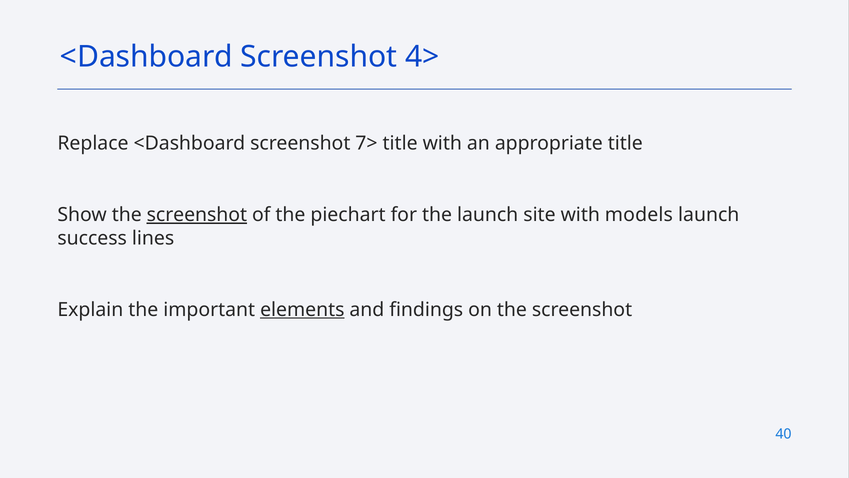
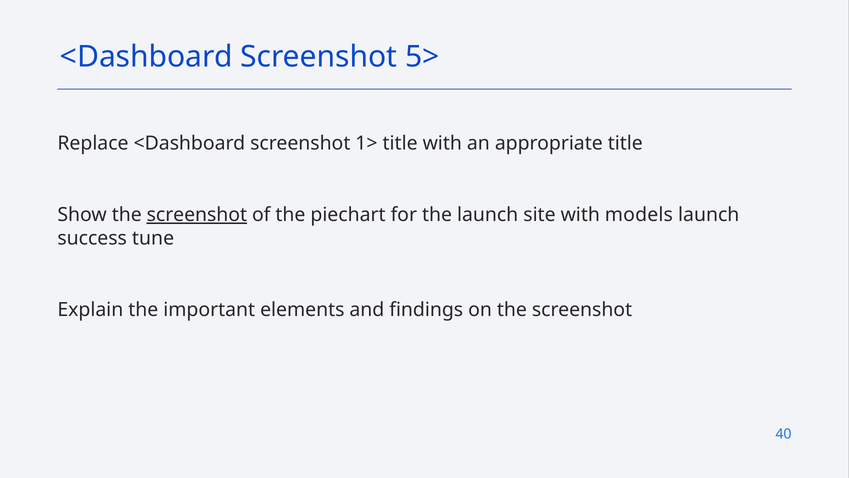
4>: 4> -> 5> (422, 57)
7>: 7> -> 1> (366, 143)
lines: lines -> tune (153, 238)
elements underline: present -> none (302, 309)
